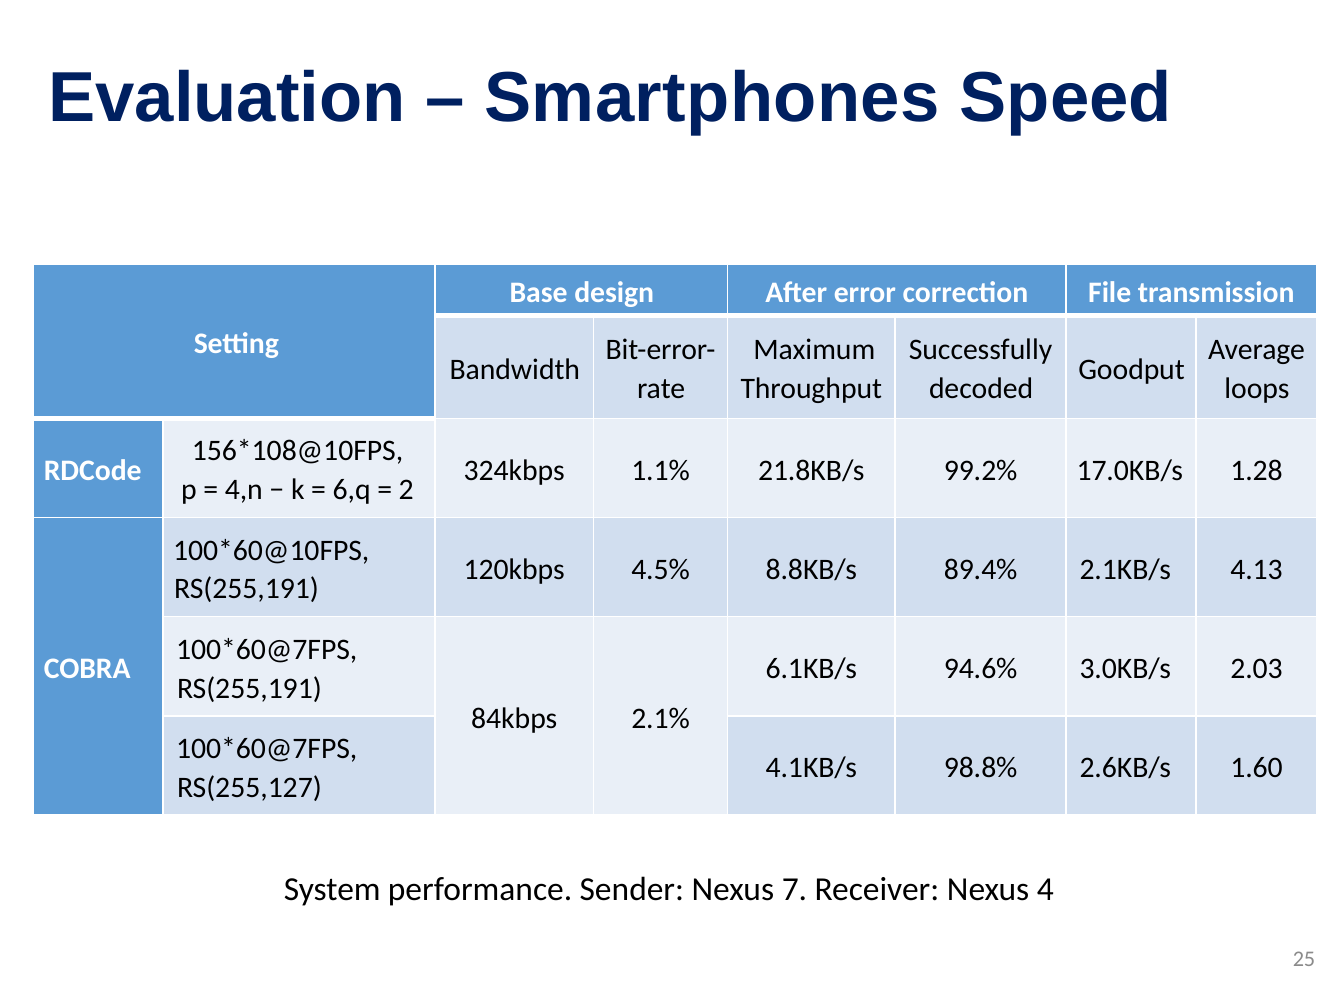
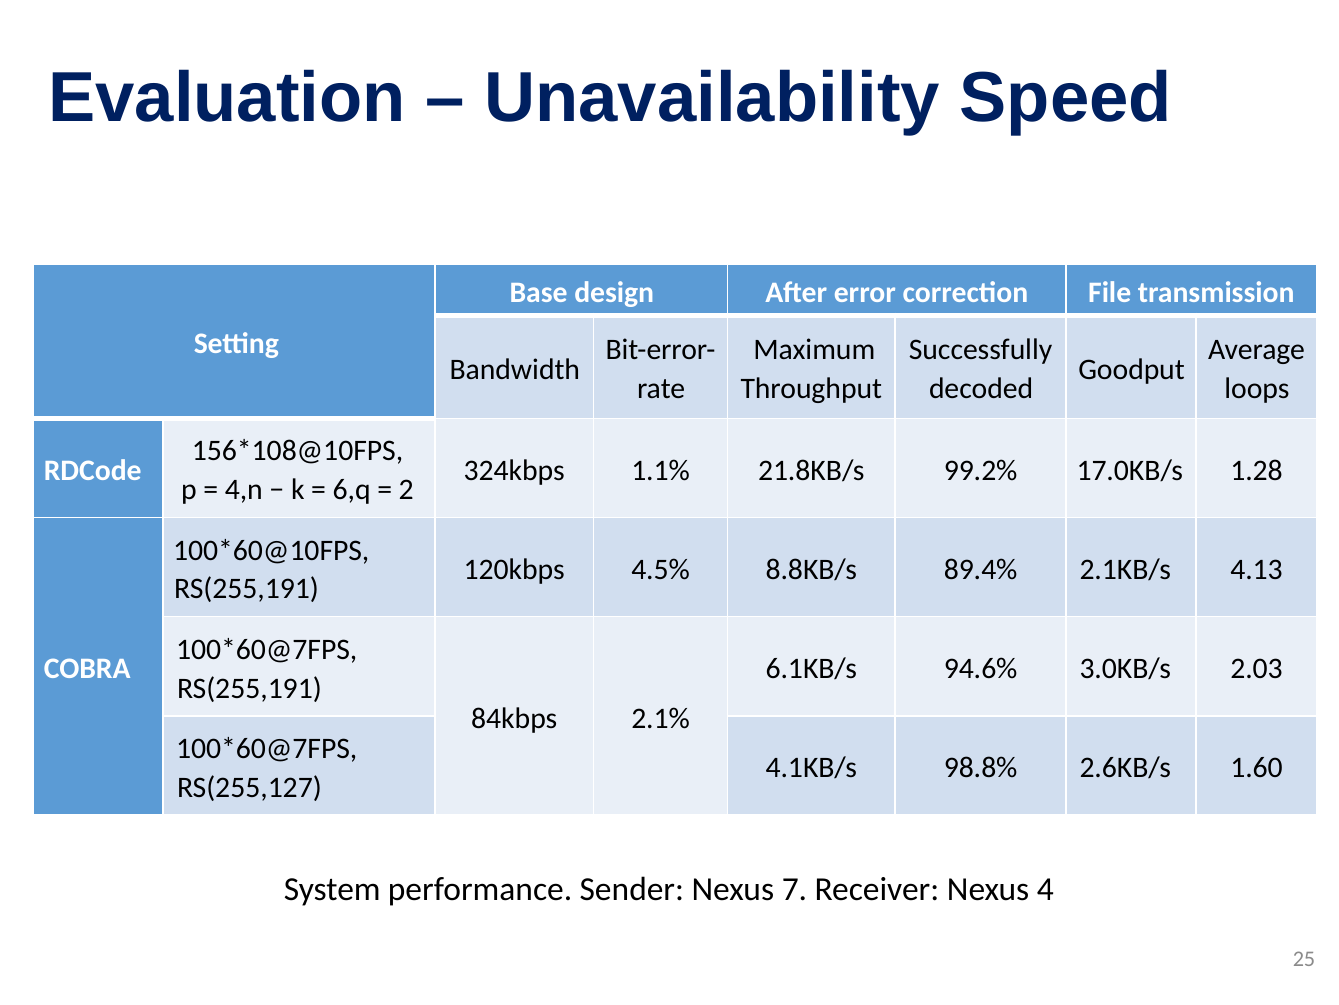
Smartphones: Smartphones -> Unavailability (712, 98)
